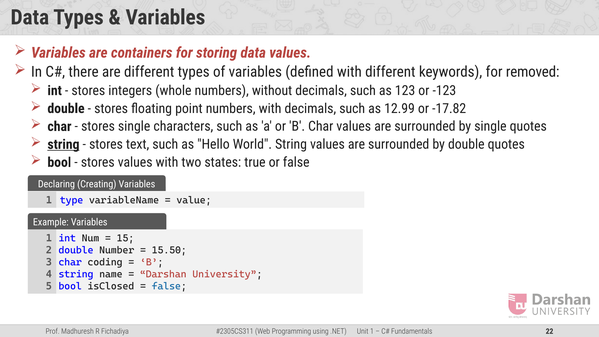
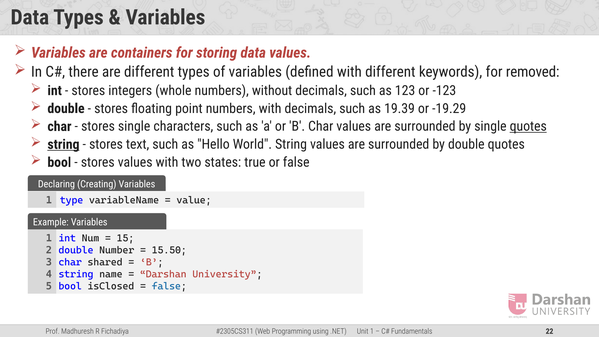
12.99: 12.99 -> 19.39 (399, 108)
-17.82: -17.82 -> -19.29 (449, 108)
quotes underline: none -> present (528, 126)
coding: coding -> shared (105, 262)
